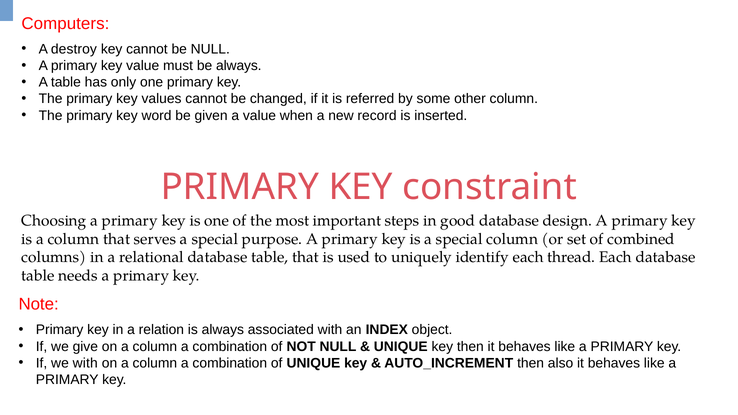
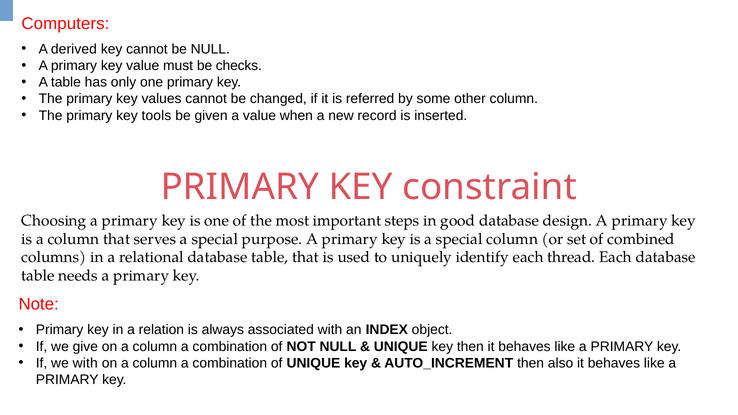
destroy: destroy -> derived (74, 49)
be always: always -> checks (239, 66)
word: word -> tools (156, 116)
